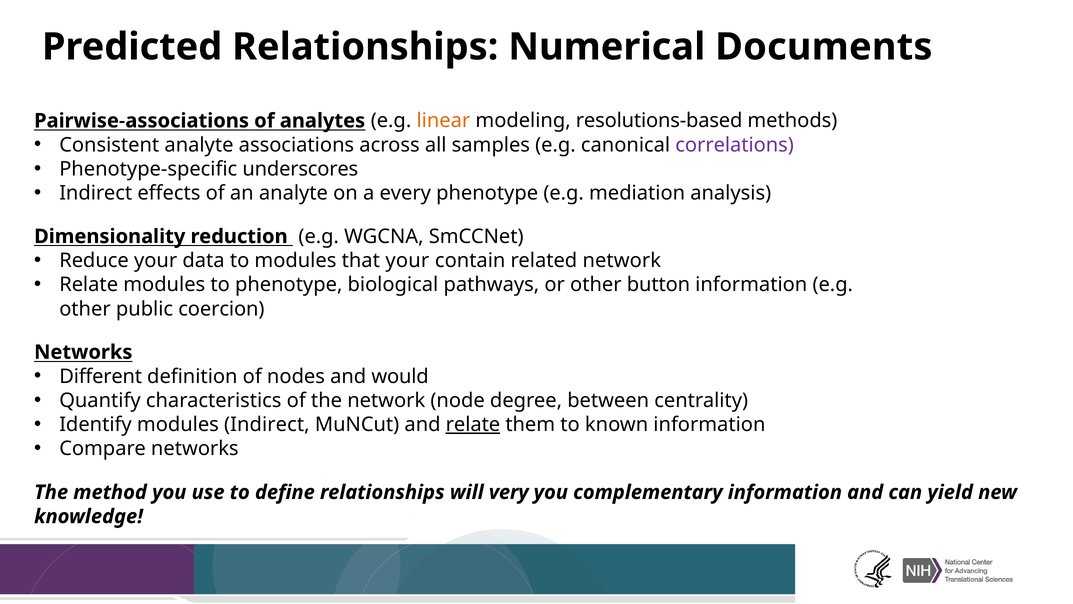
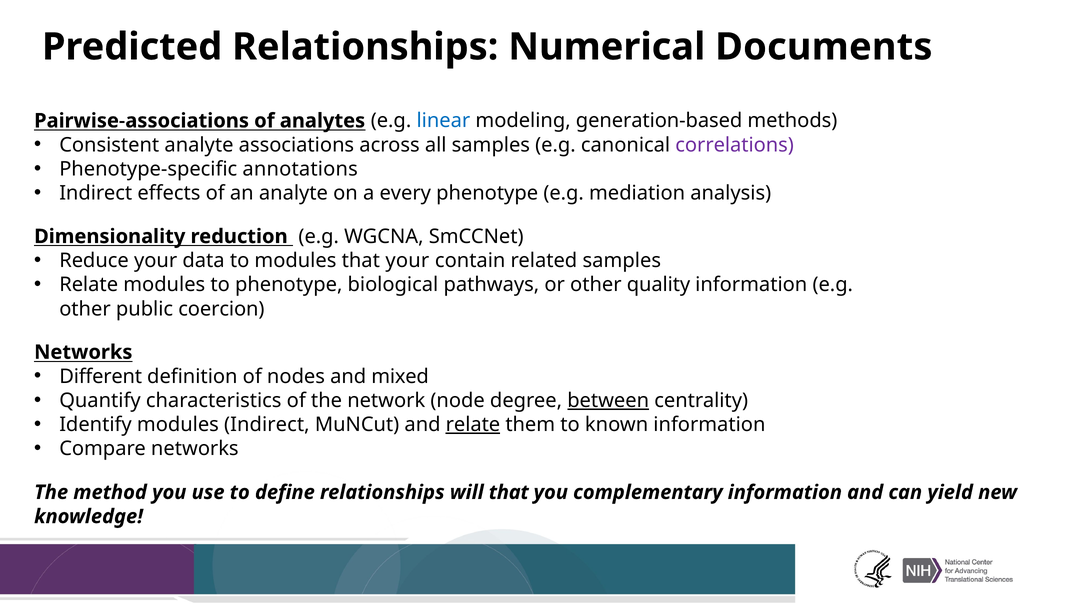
linear colour: orange -> blue (443, 121)
resolutions-based: resolutions-based -> generation-based (659, 121)
underscores: underscores -> annotations (300, 169)
related network: network -> samples (622, 260)
button: button -> quality (658, 285)
would: would -> mixed (400, 376)
between underline: none -> present (608, 400)
will very: very -> that (509, 492)
